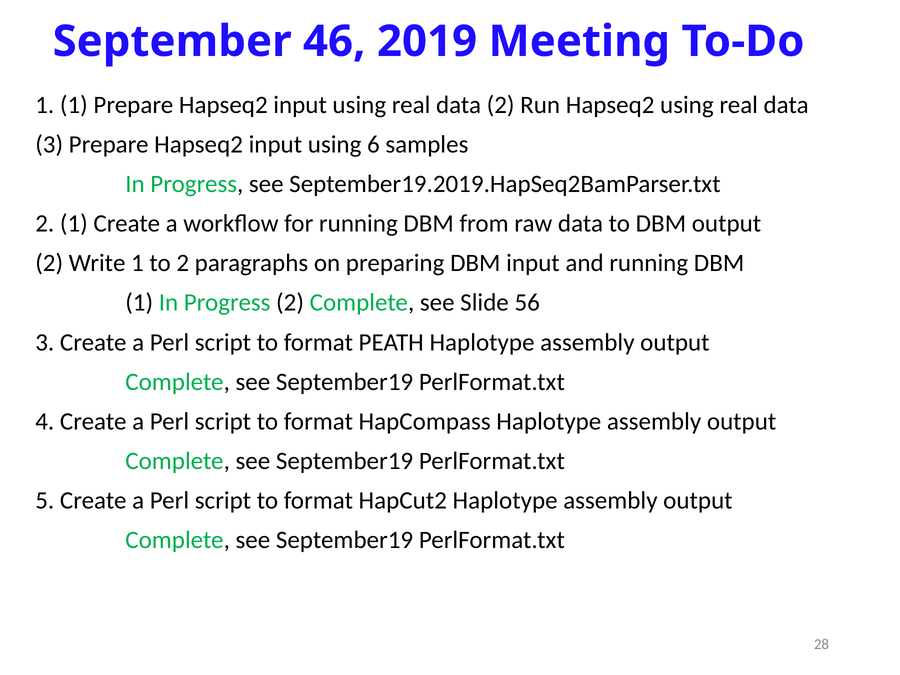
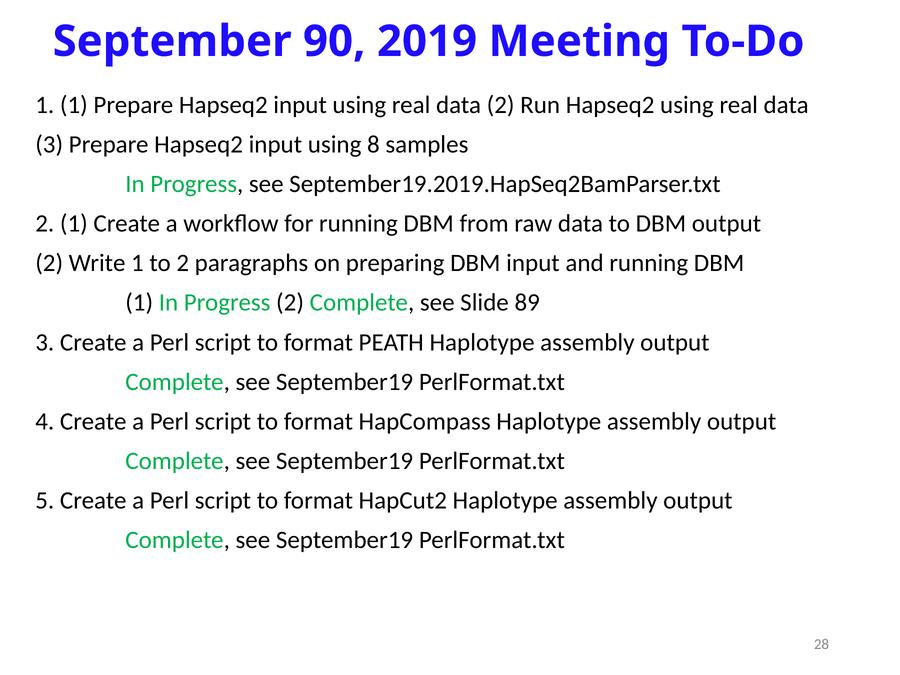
46: 46 -> 90 (334, 41)
6: 6 -> 8 (373, 145)
56: 56 -> 89 (527, 303)
